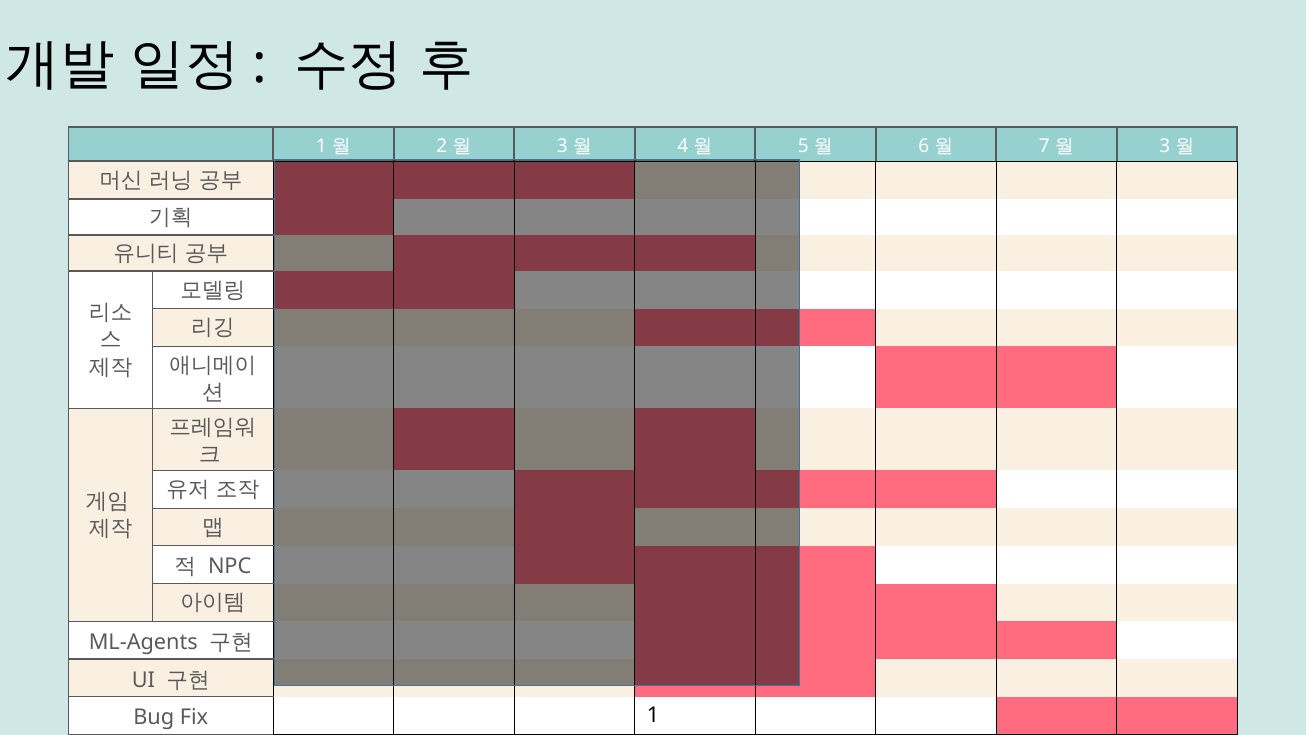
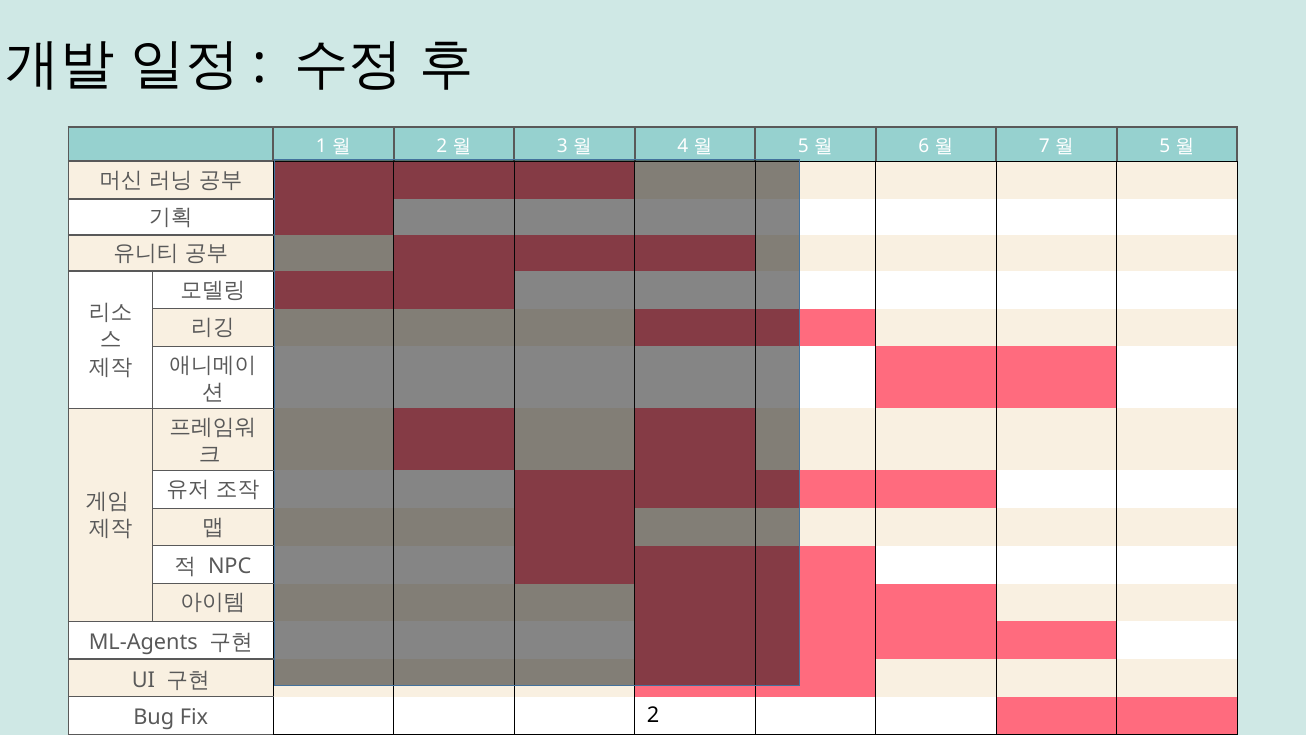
3: 3 -> 5 (1165, 146)
Fix 1: 1 -> 2 (653, 715)
